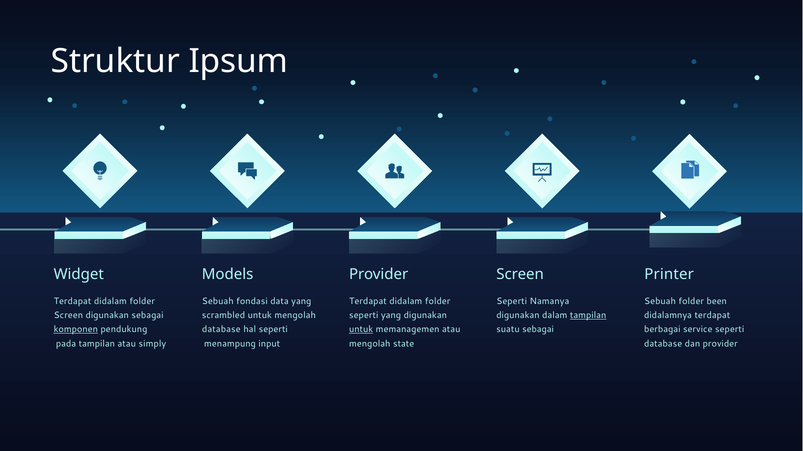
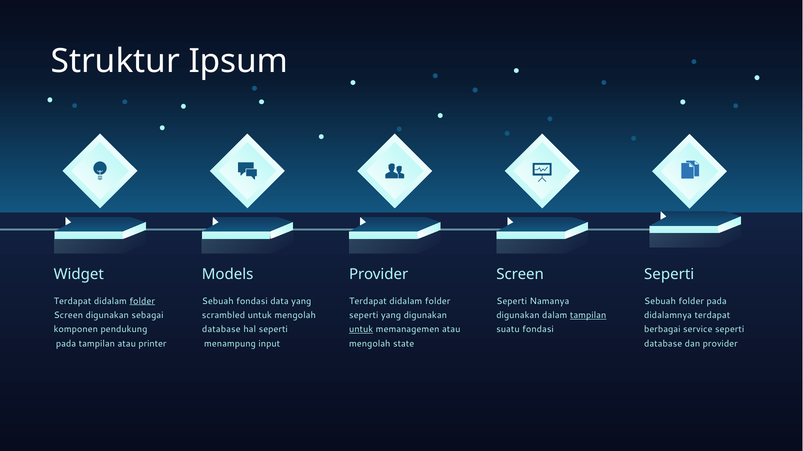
Printer: Printer -> Seperti (669, 275)
folder underline: none -> present (142, 301)
folder been: been -> pada (717, 301)
komponen underline: present -> none (76, 330)
suatu sebagai: sebagai -> fondasi (538, 330)
simply: simply -> printer (152, 344)
